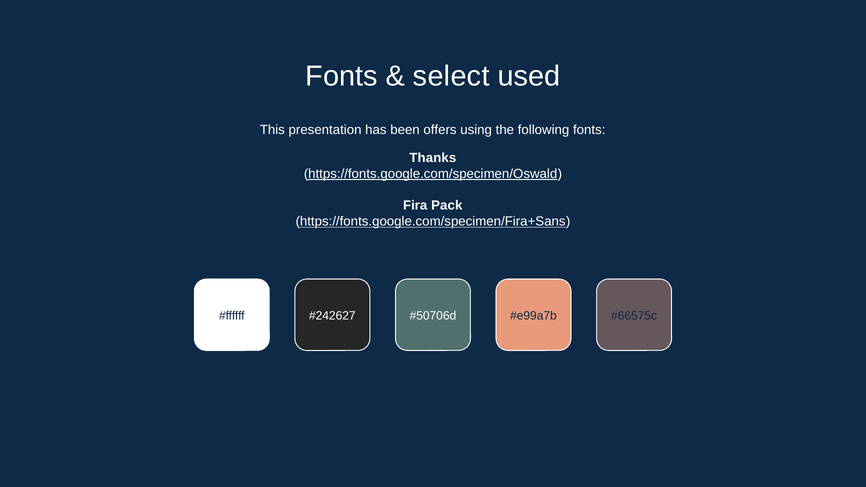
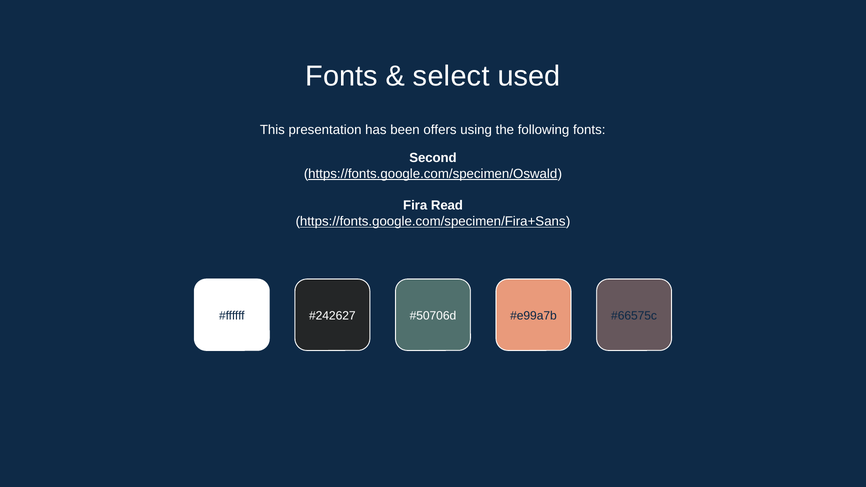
Thanks: Thanks -> Second (433, 158)
Pack: Pack -> Read (447, 206)
